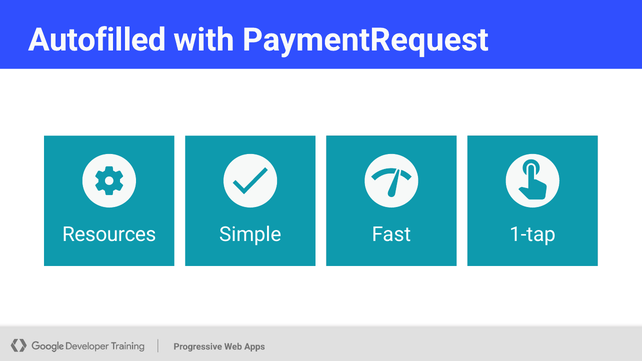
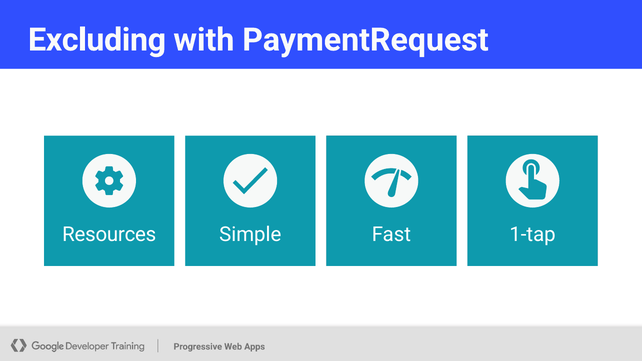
Autofilled: Autofilled -> Excluding (97, 40)
